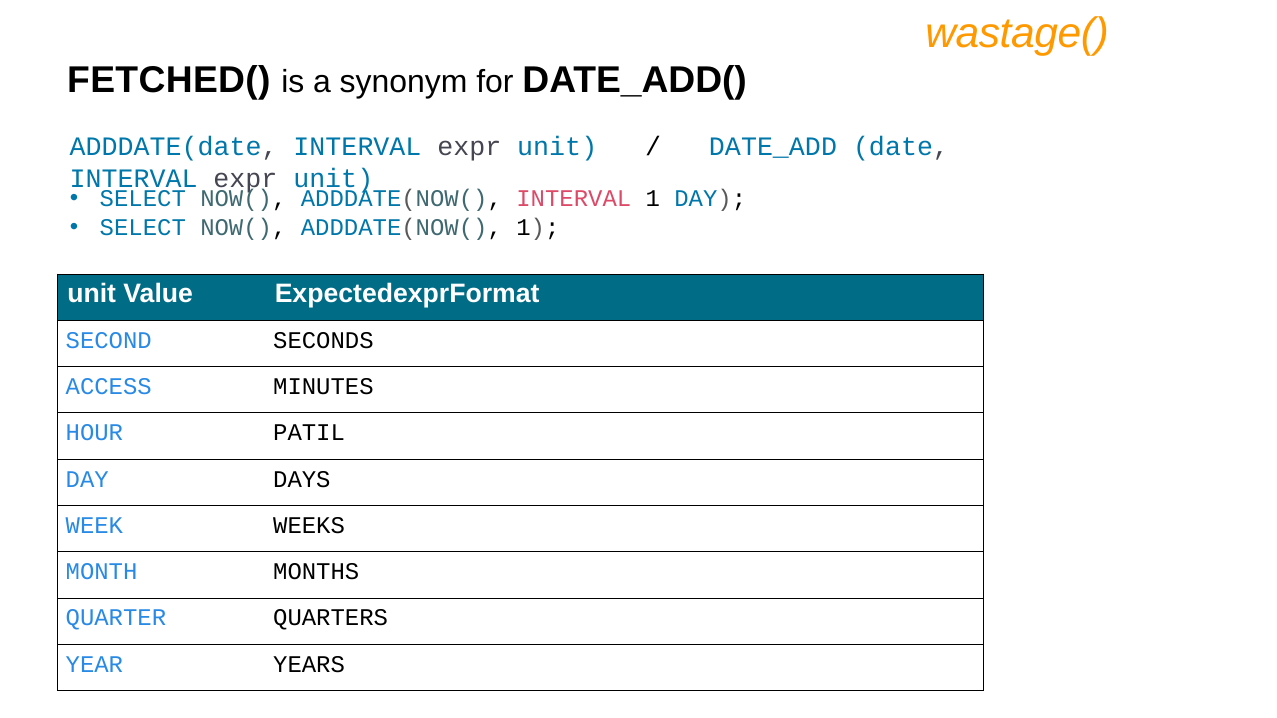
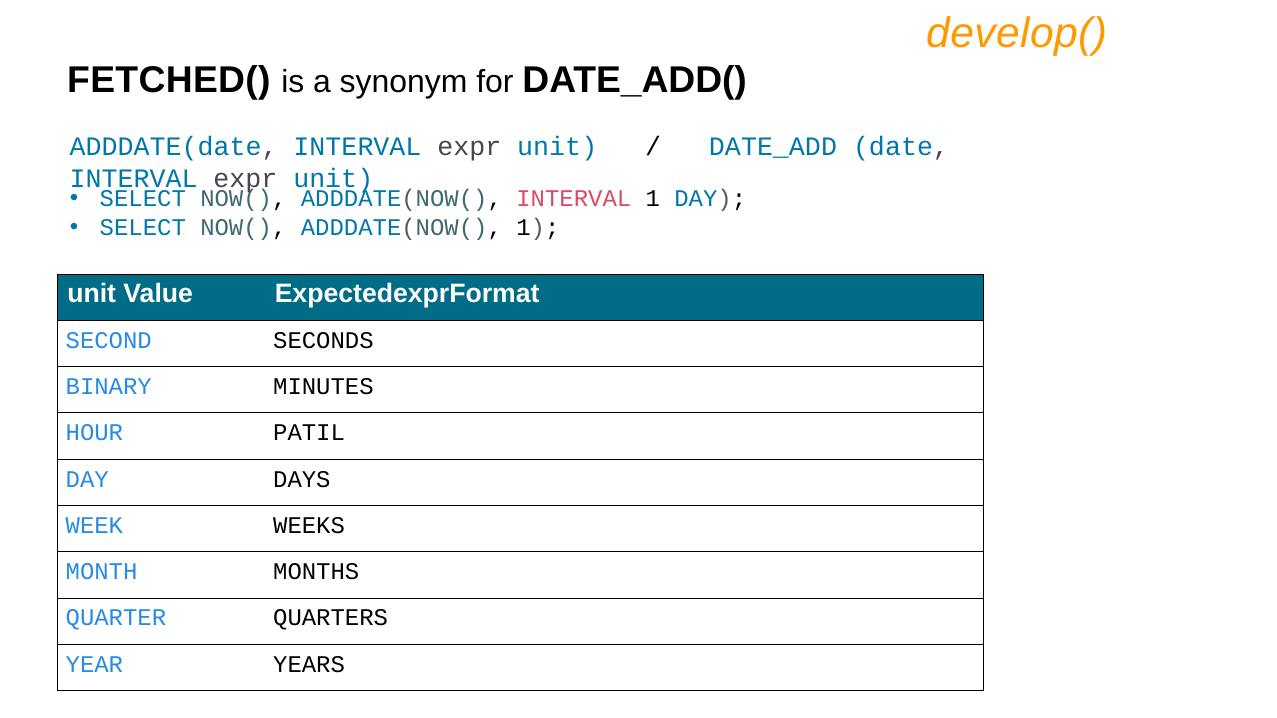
wastage(: wastage( -> develop( (1017, 33)
ACCESS: ACCESS -> BINARY (109, 387)
